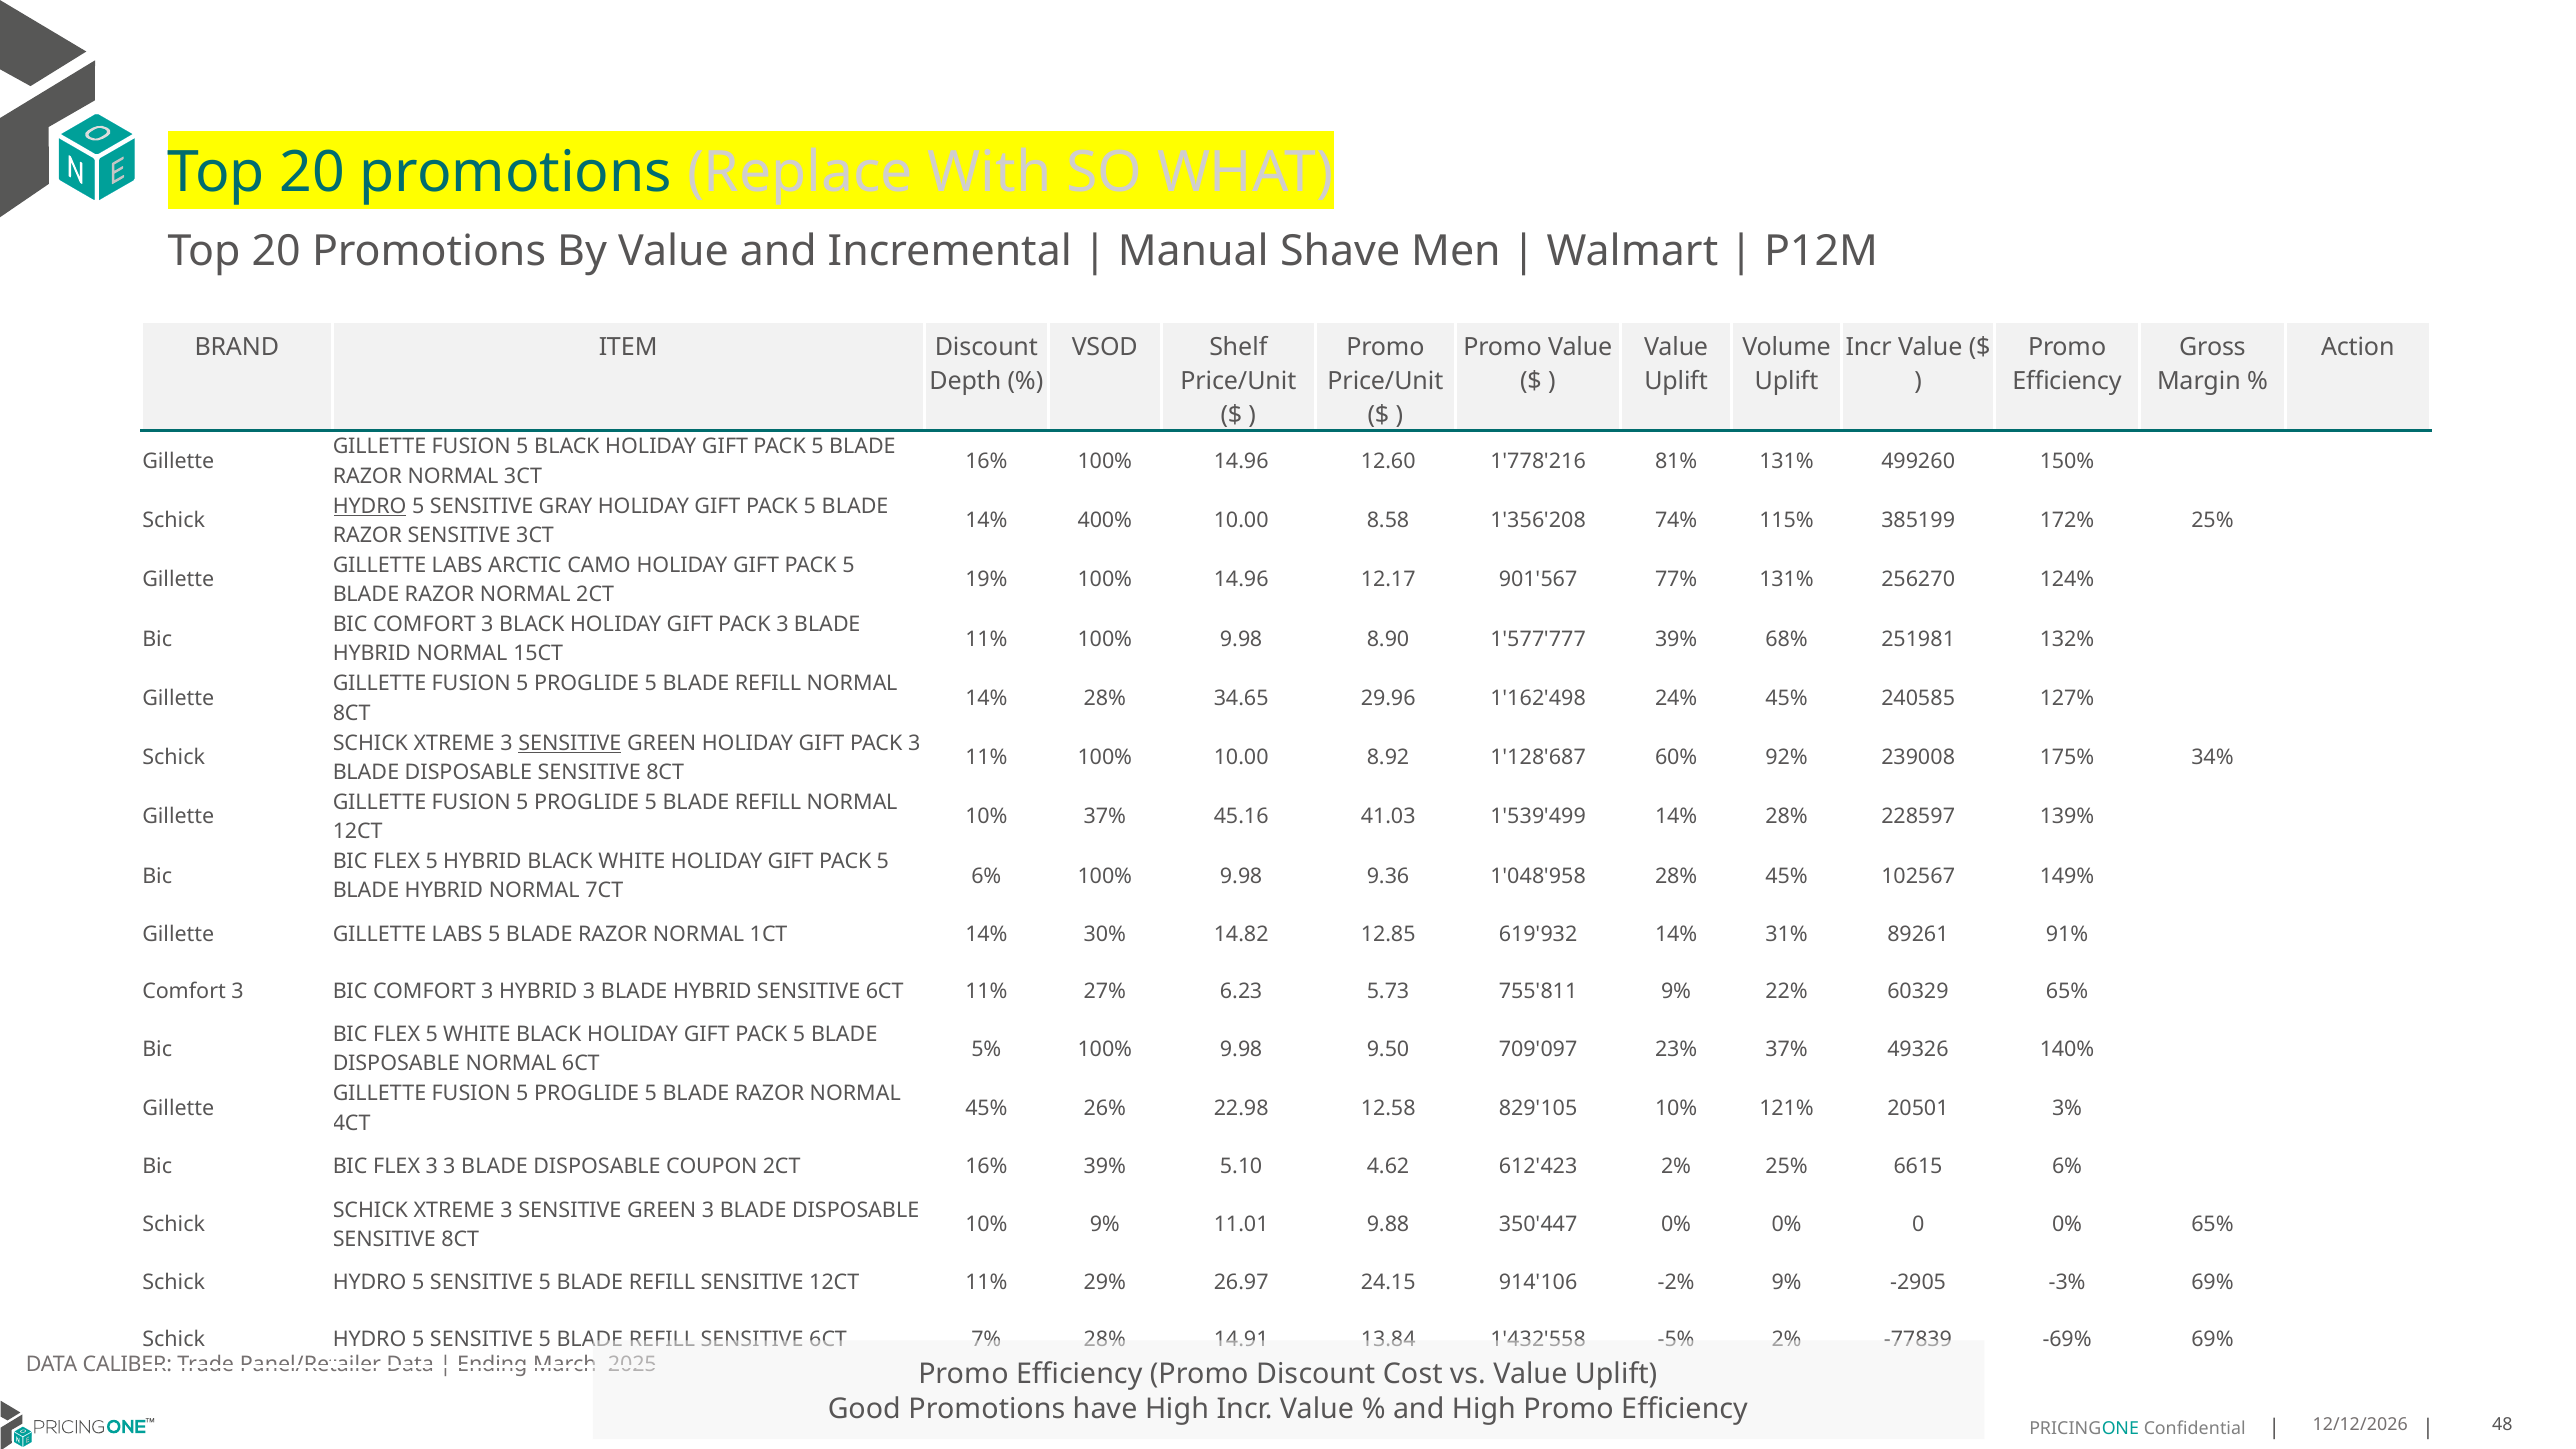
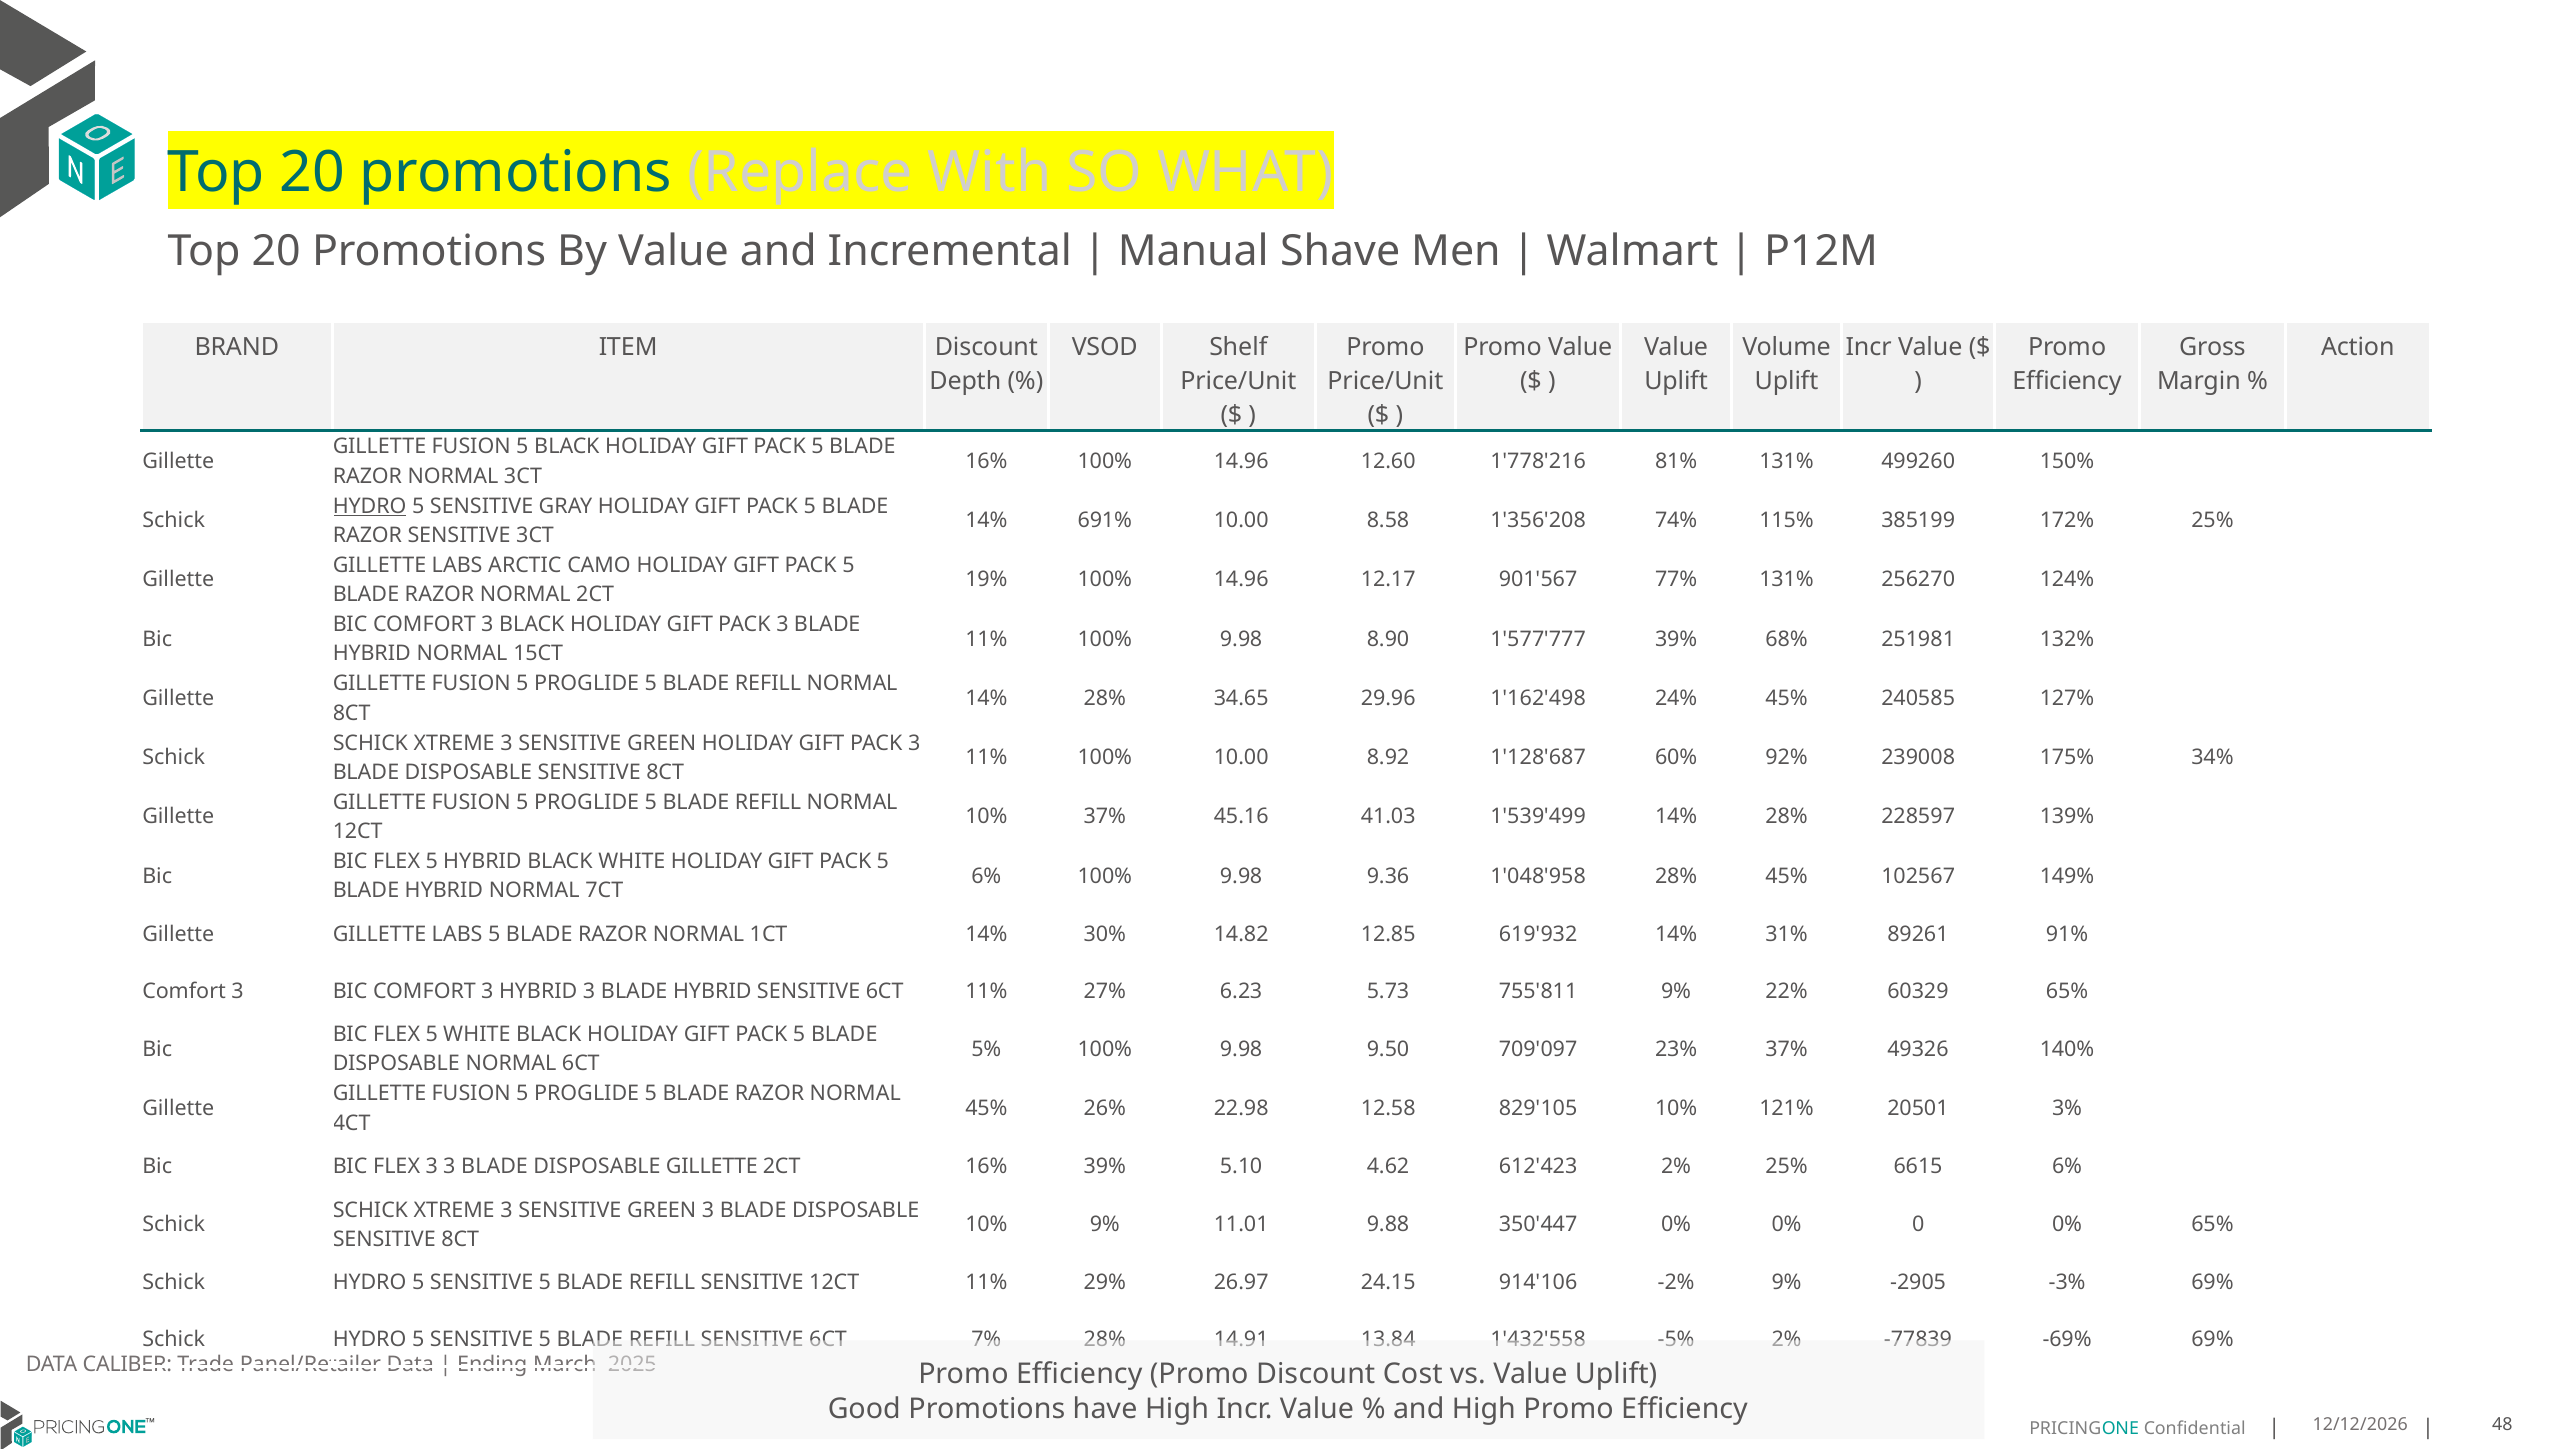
400%: 400% -> 691% (1105, 521)
SENSITIVE underline: present -> none (570, 743)
DISPOSABLE COUPON: COUPON -> GILLETTE (712, 1167)
